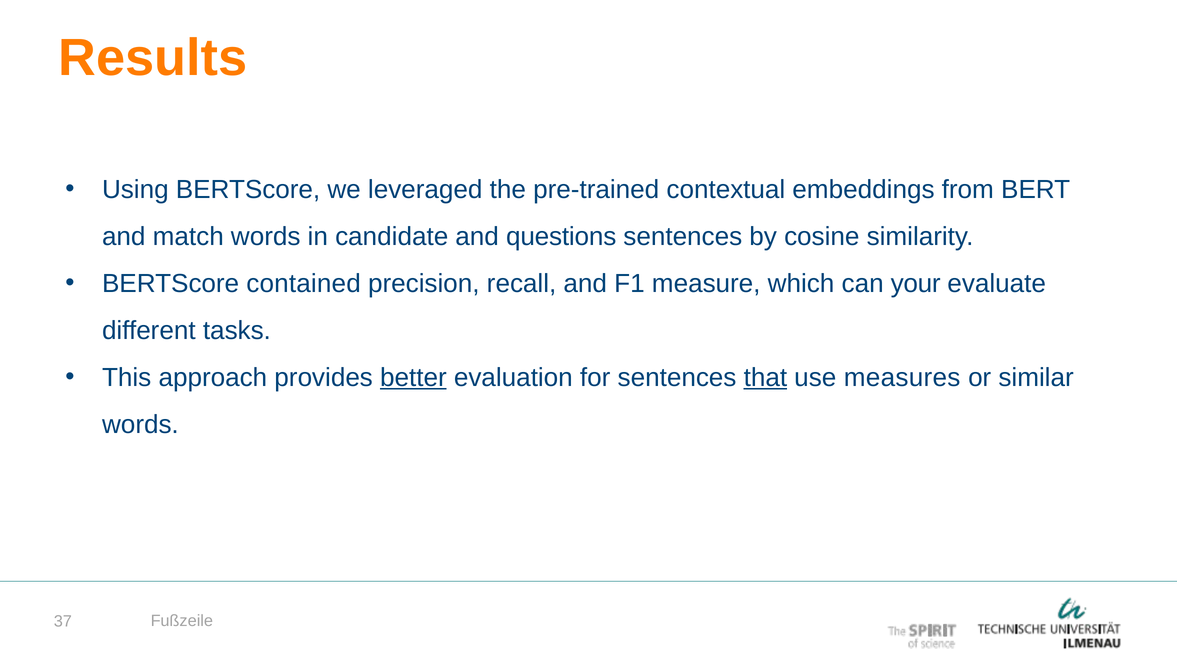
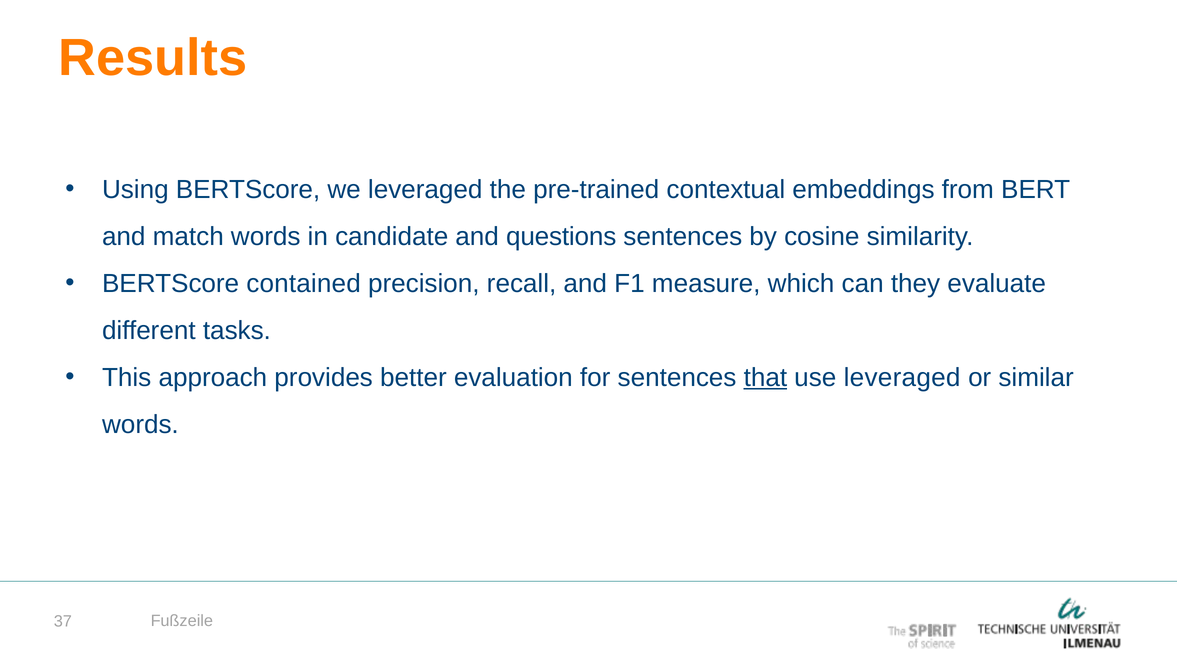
your: your -> they (916, 284)
better underline: present -> none (413, 378)
use measures: measures -> leveraged (902, 378)
